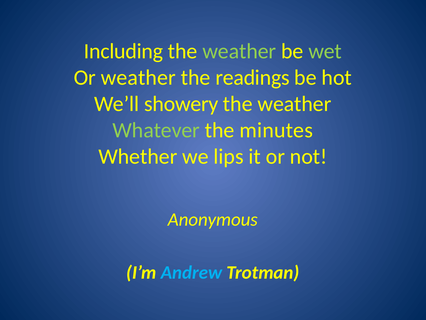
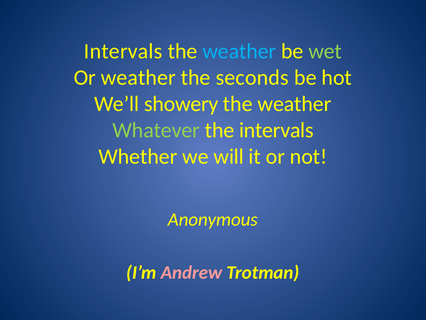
Including: Including -> Intervals (123, 51)
weather colour: light green -> light blue (239, 51)
readings: readings -> seconds (252, 77)
the minutes: minutes -> intervals (276, 130)
lips: lips -> will (229, 156)
Andrew colour: light blue -> pink (192, 272)
